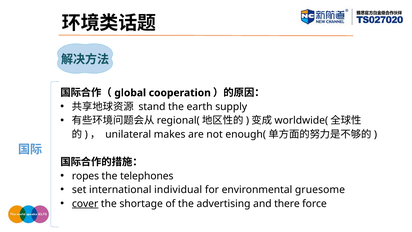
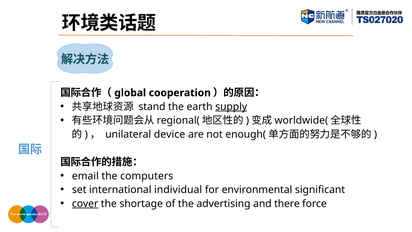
supply underline: none -> present (231, 107)
makes: makes -> device (170, 134)
ropes: ropes -> email (85, 176)
telephones: telephones -> computers (147, 176)
gruesome: gruesome -> significant (320, 190)
